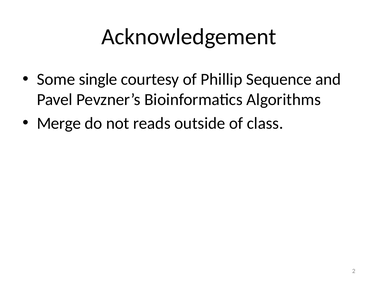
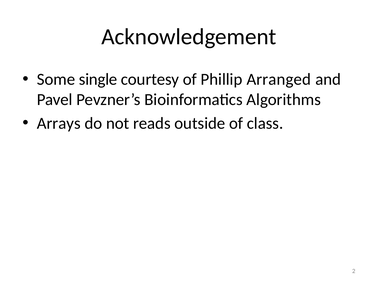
Sequence: Sequence -> Arranged (279, 79)
Merge: Merge -> Arrays (59, 123)
